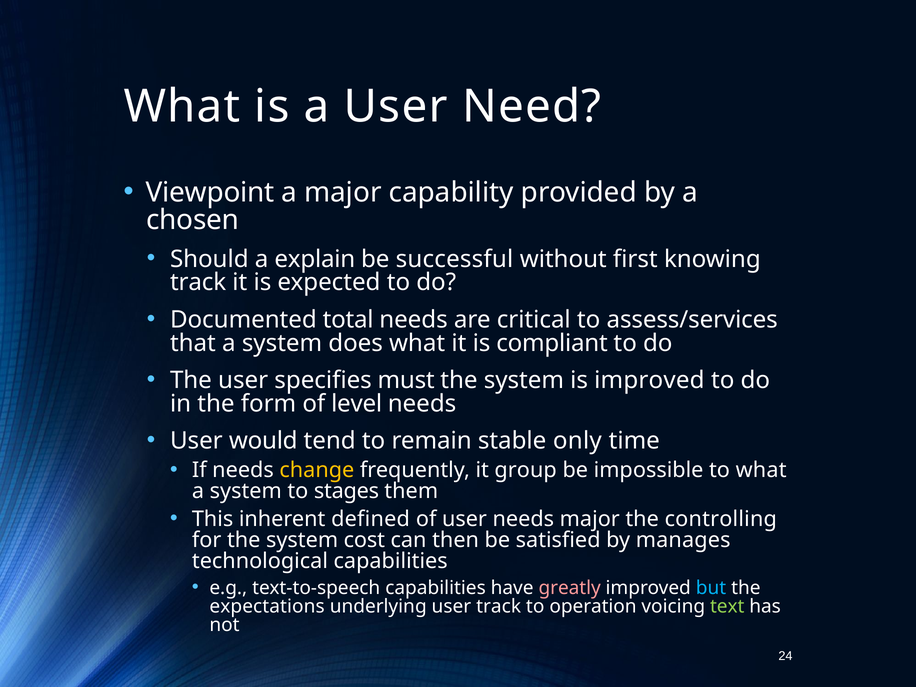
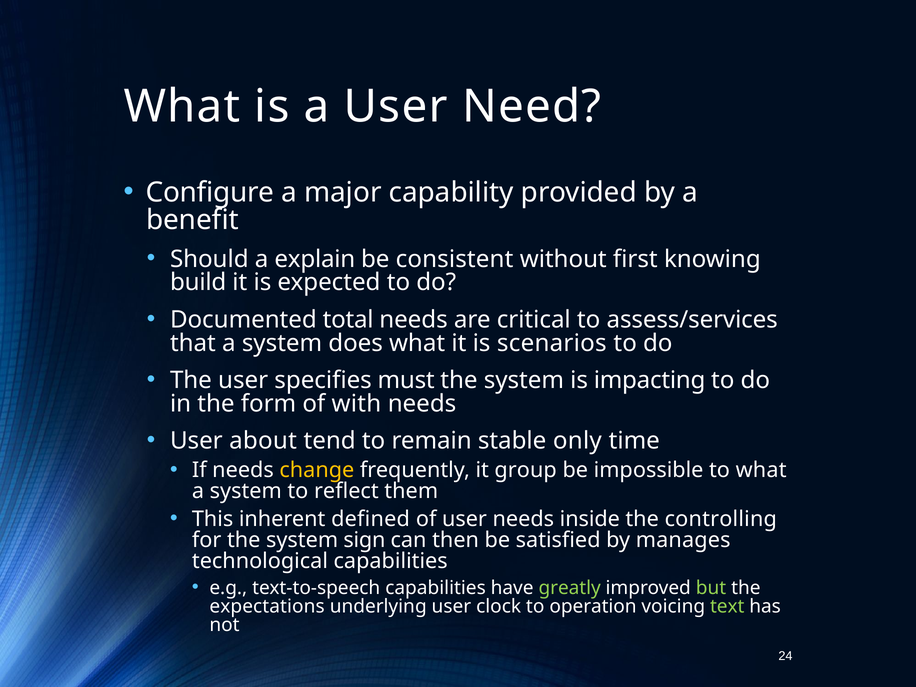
Viewpoint: Viewpoint -> Configure (210, 193)
chosen: chosen -> benefit (192, 220)
successful: successful -> consistent (455, 259)
track: track -> build (198, 283)
compliant: compliant -> scenarios (552, 343)
is improved: improved -> impacting (650, 380)
level: level -> with (356, 404)
would: would -> about (263, 441)
stages: stages -> reflect (346, 491)
needs major: major -> inside (590, 519)
cost: cost -> sign (364, 540)
greatly colour: pink -> light green (570, 588)
but colour: light blue -> light green (711, 588)
user track: track -> clock (499, 606)
